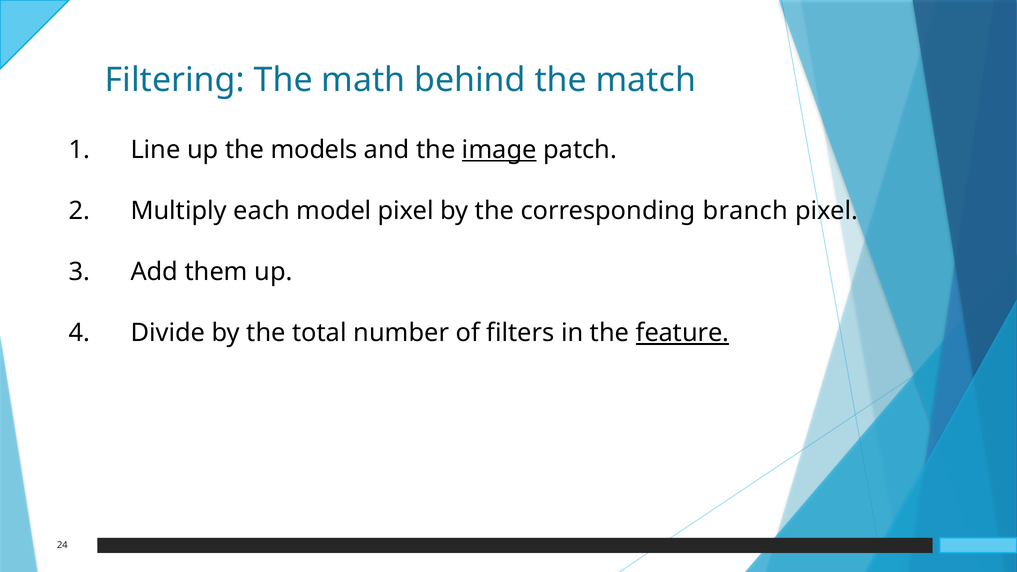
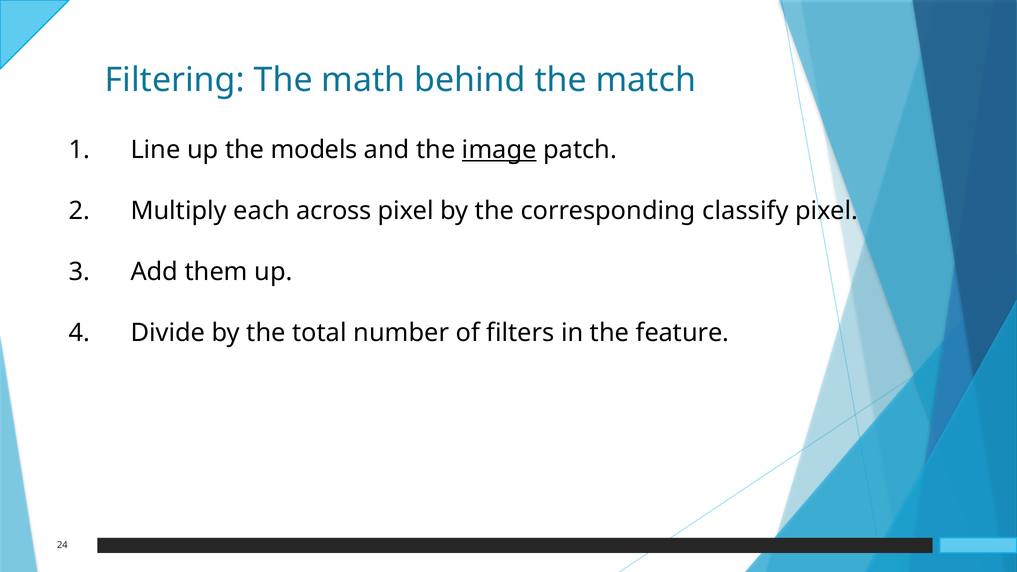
model: model -> across (334, 211)
branch: branch -> classify (745, 211)
feature underline: present -> none (683, 333)
